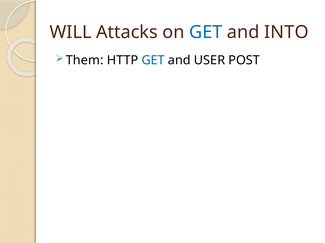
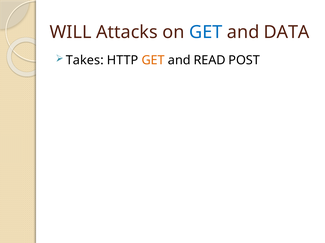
INTO: INTO -> DATA (287, 32)
Them: Them -> Takes (85, 60)
GET colour: blue -> orange (153, 60)
USER: USER -> READ (210, 60)
